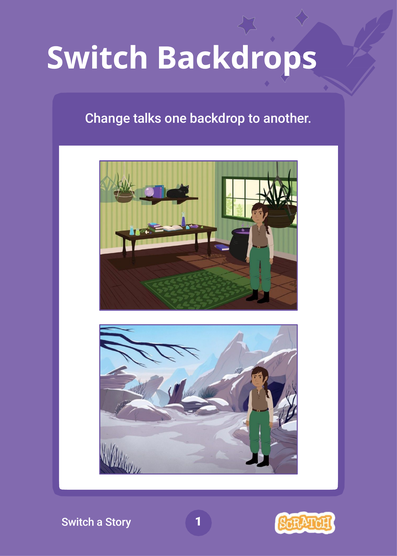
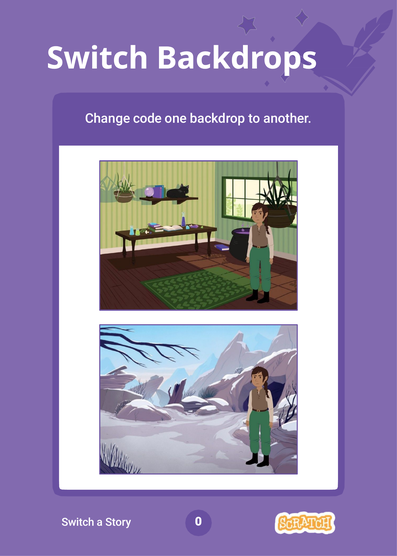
talks: talks -> code (147, 119)
1: 1 -> 0 (198, 521)
